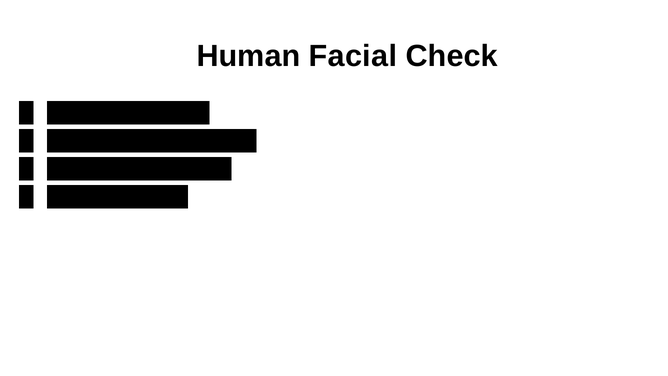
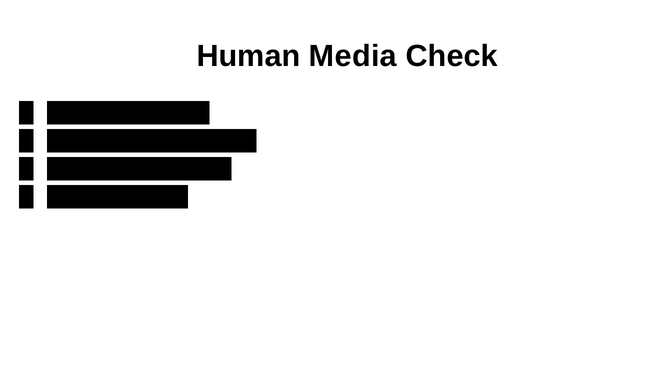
Human Facial: Facial -> Media (353, 56)
